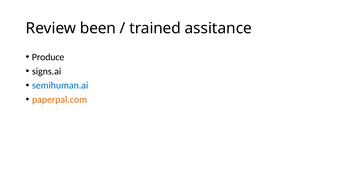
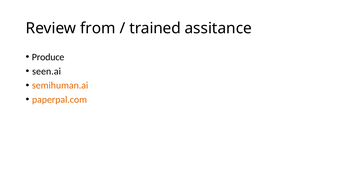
been: been -> from (98, 28)
signs.ai: signs.ai -> seen.ai (47, 71)
semihuman.ai colour: blue -> orange (60, 85)
